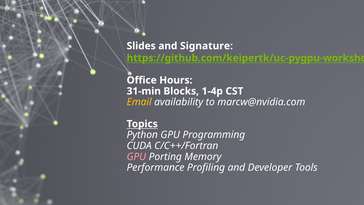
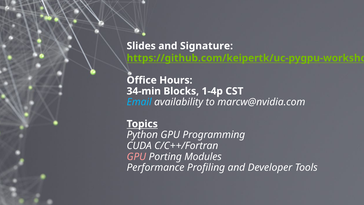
31-min: 31-min -> 34-min (144, 91)
Email colour: yellow -> light blue (139, 102)
Memory: Memory -> Modules (203, 157)
